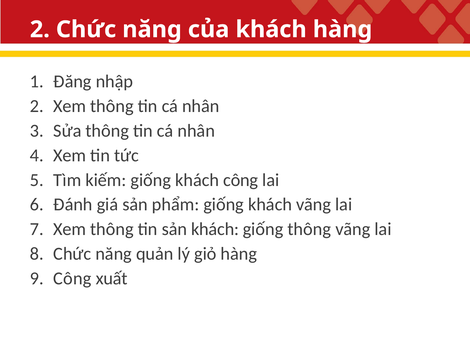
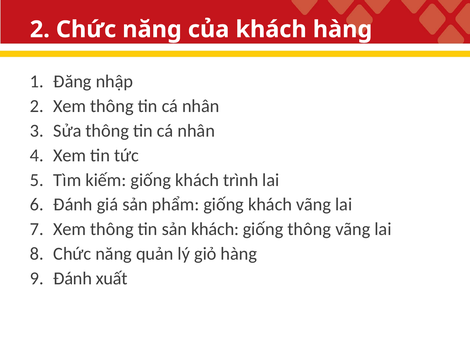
khách công: công -> trình (241, 180)
Công: Công -> Đánh (73, 278)
